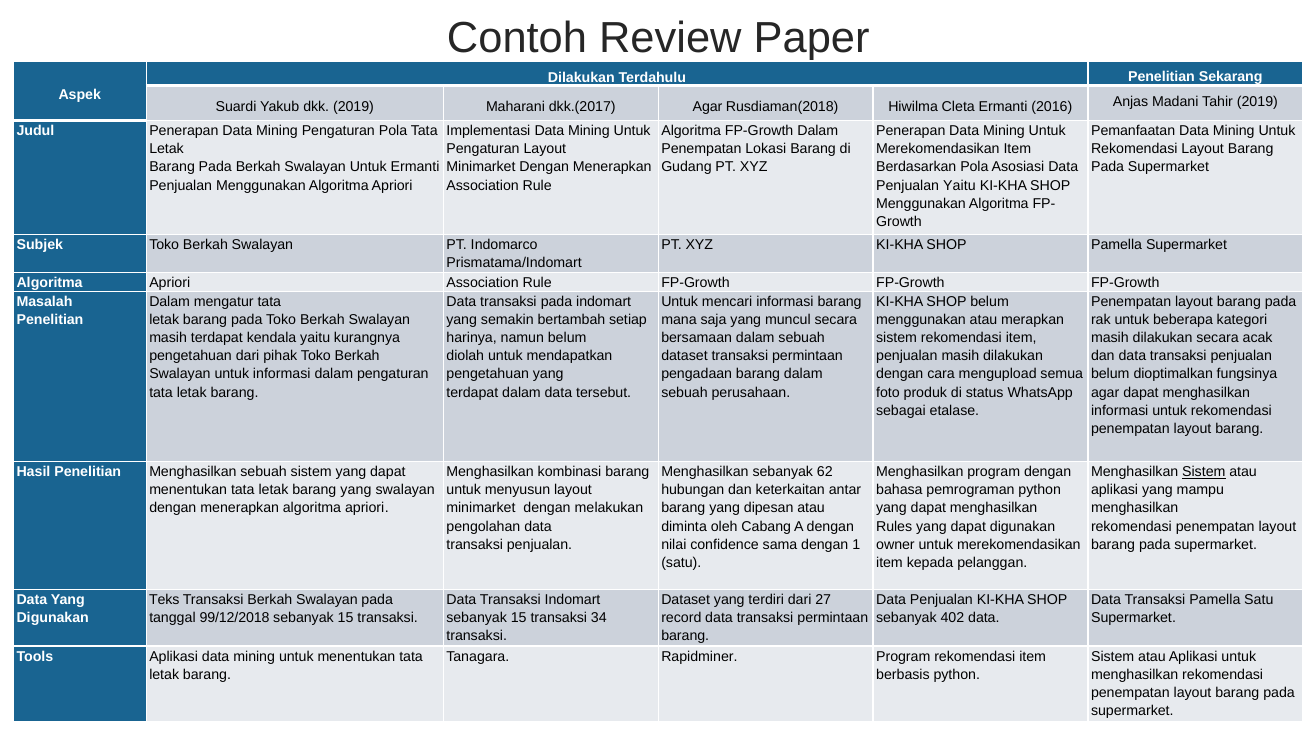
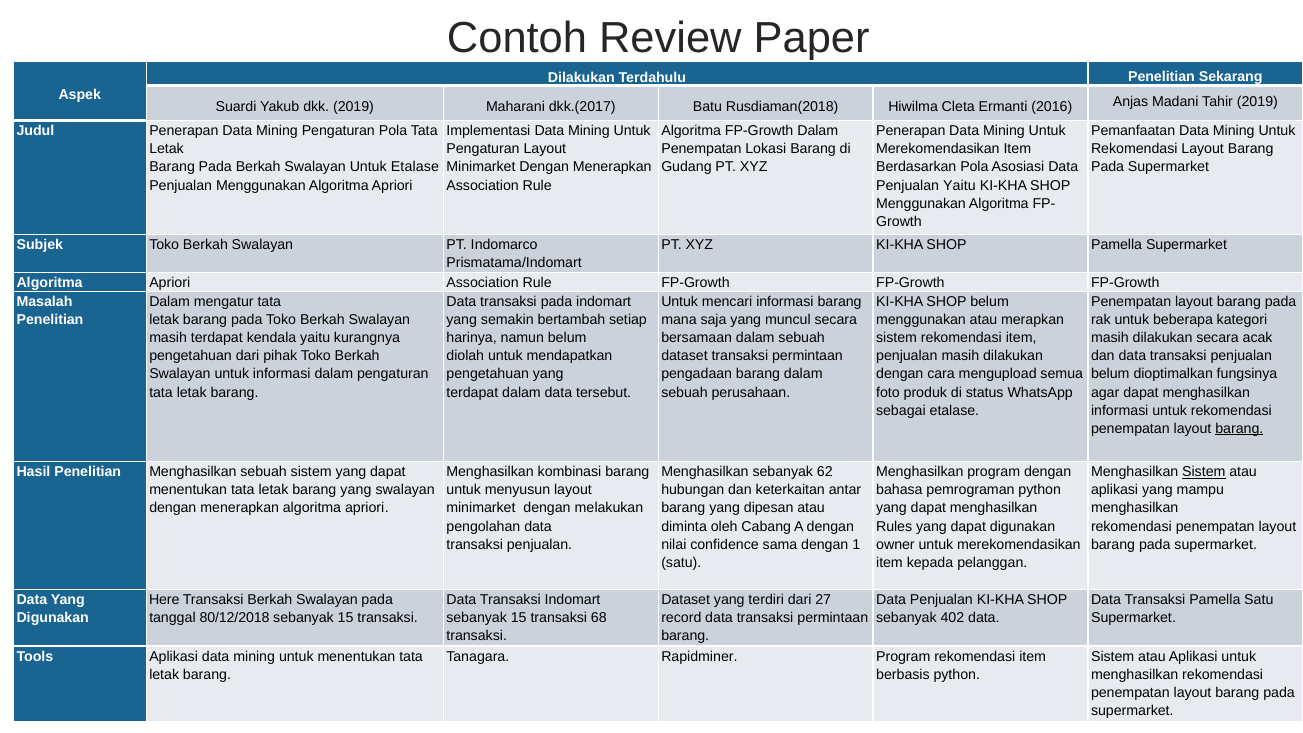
dkk.(2017 Agar: Agar -> Batu (707, 107)
Untuk Ermanti: Ermanti -> Etalase (415, 167)
barang underline: none -> present (1239, 429)
Teks: Teks -> Here (164, 600)
99/12/2018: 99/12/2018 -> 80/12/2018 (235, 618)
34: 34 -> 68 (599, 618)
